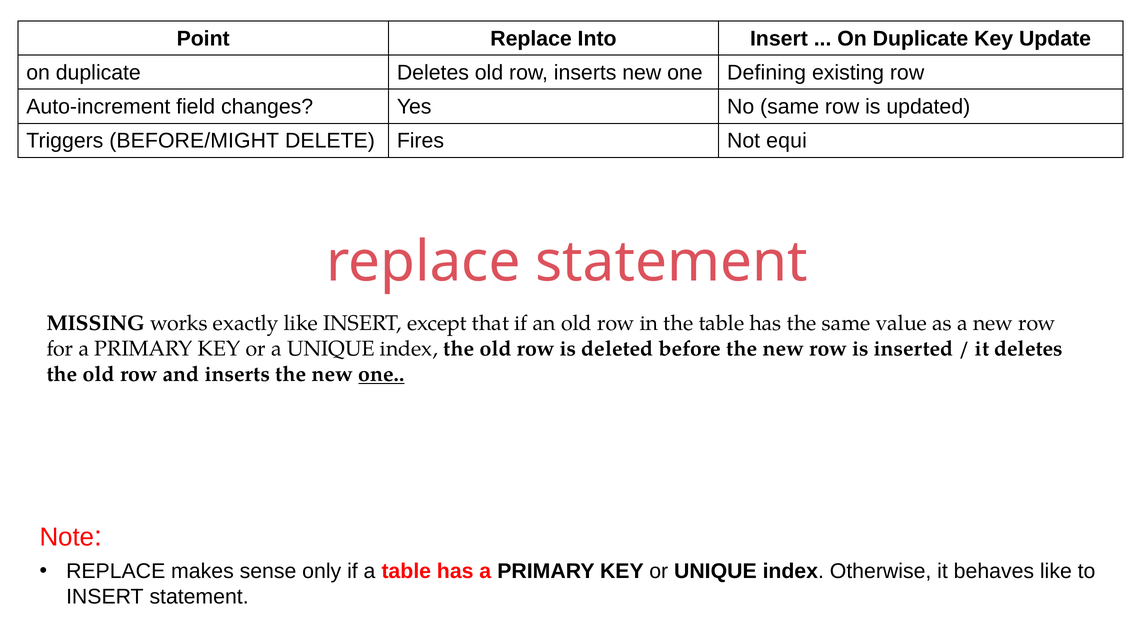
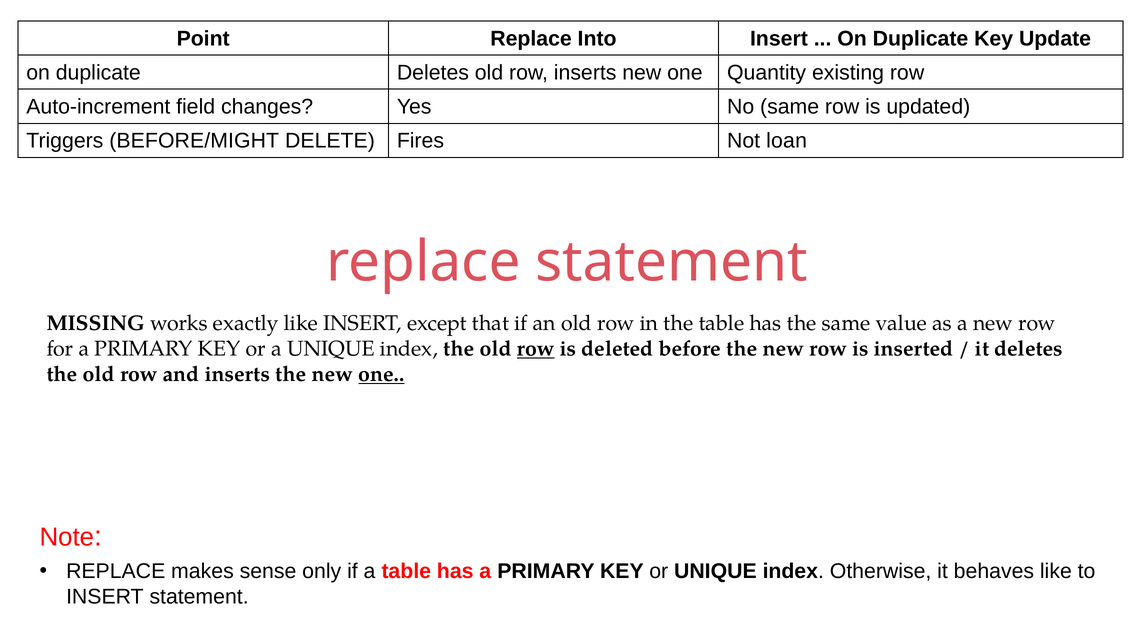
Defining: Defining -> Quantity (767, 73)
equi: equi -> loan (787, 141)
row underline: none -> present (536, 349)
